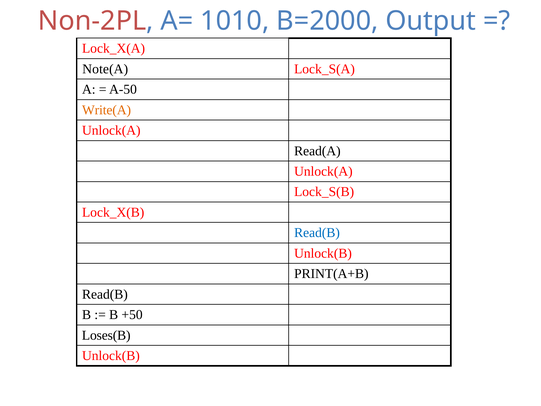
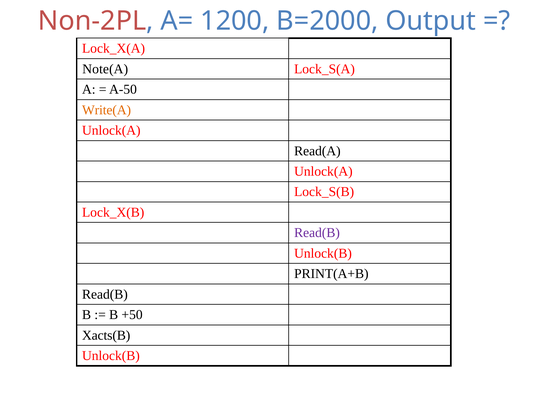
1010: 1010 -> 1200 (235, 21)
Read(B colour: blue -> purple (317, 233)
Loses(B: Loses(B -> Xacts(B (106, 335)
